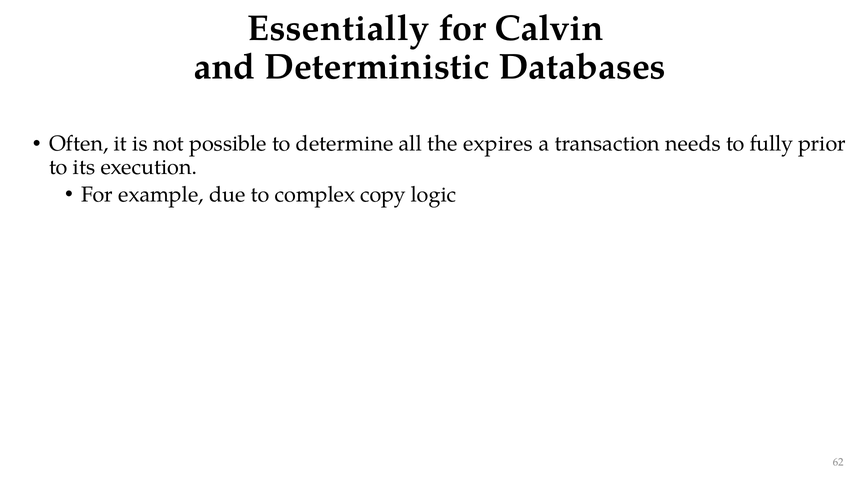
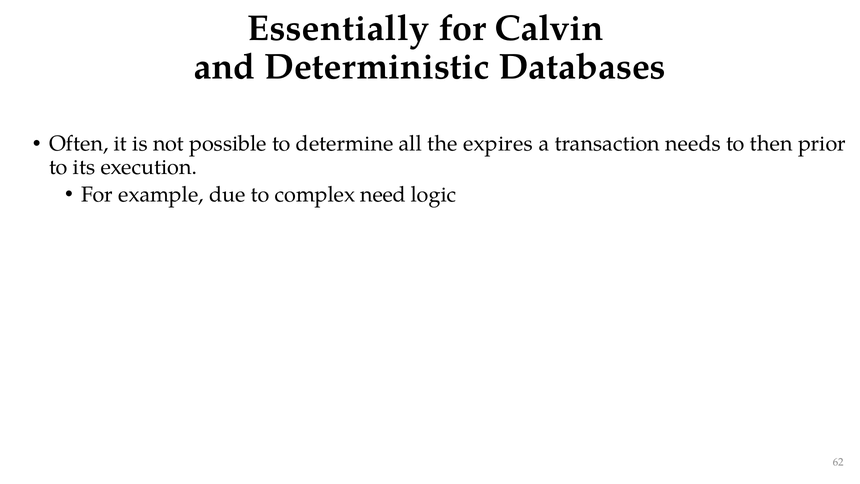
fully: fully -> then (771, 144)
copy: copy -> need (383, 195)
